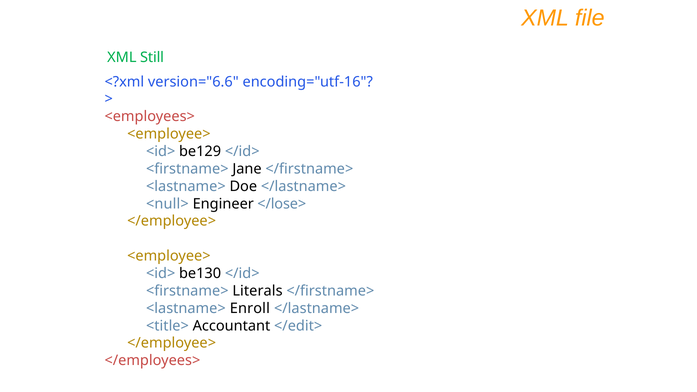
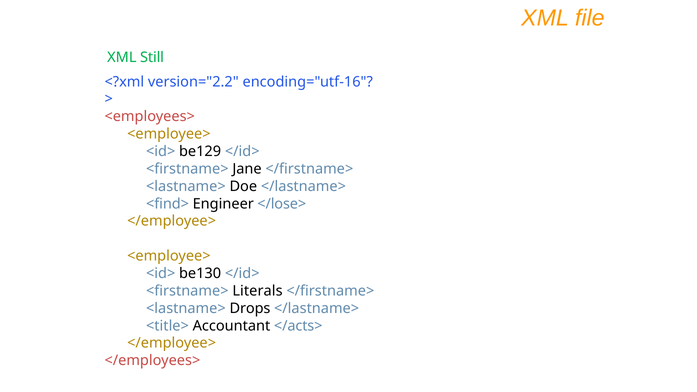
version="6.6: version="6.6 -> version="2.2 (193, 82)
<null>: <null> -> <find> (168, 204)
Enroll: Enroll -> Drops (250, 308)
</edit>: </edit> -> </acts> (298, 326)
